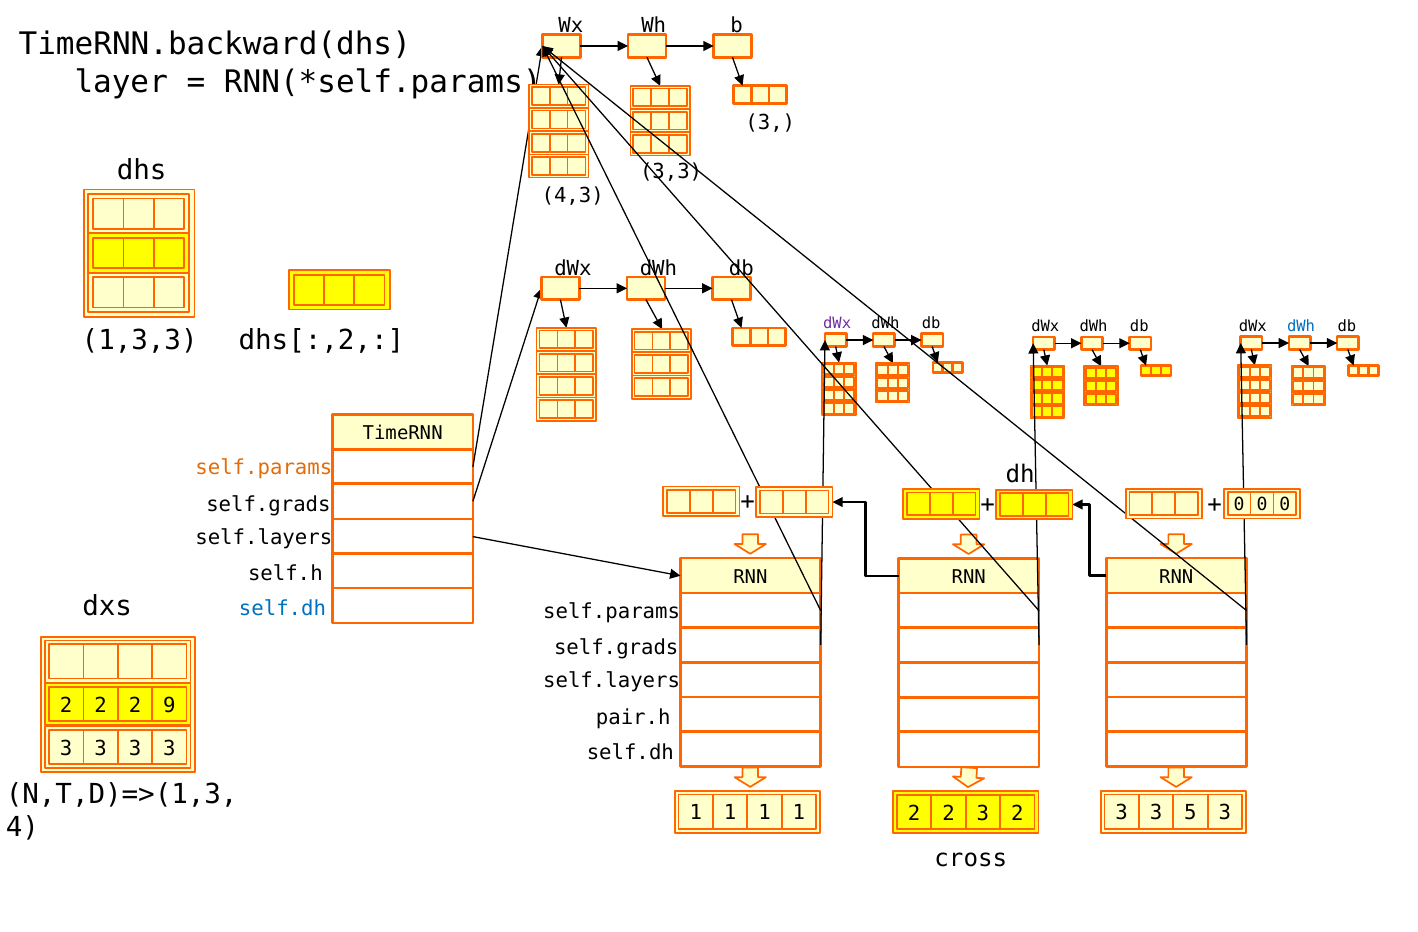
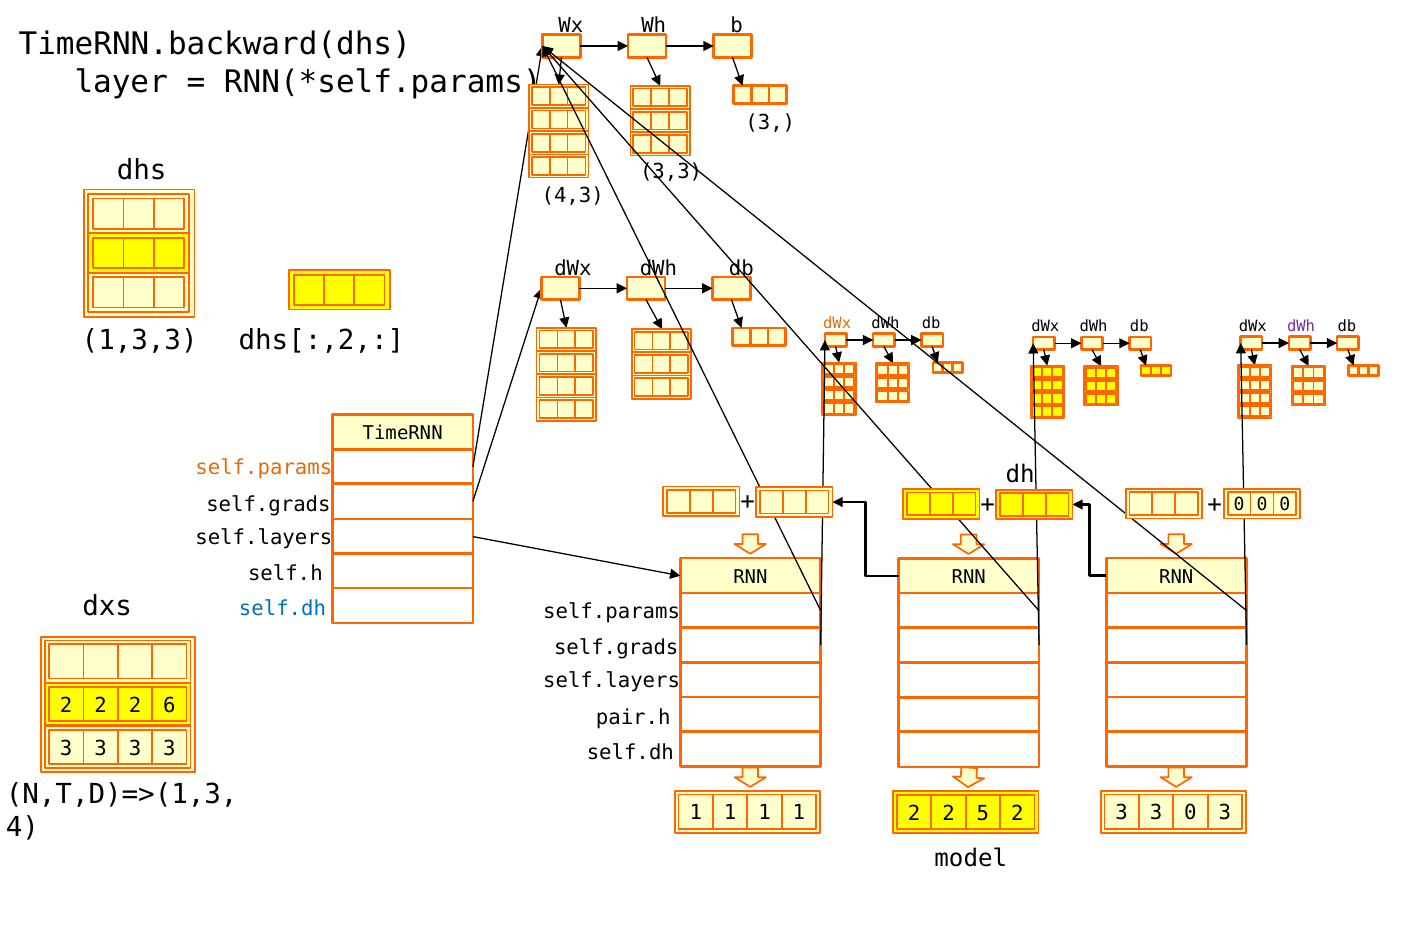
dWx colour: purple -> orange (837, 323)
dWh colour: blue -> purple (1301, 326)
9: 9 -> 6 (169, 705)
5: 5 -> 0 (1190, 813)
2 3: 3 -> 5 (983, 813)
cross: cross -> model (971, 858)
